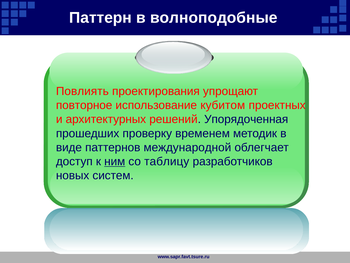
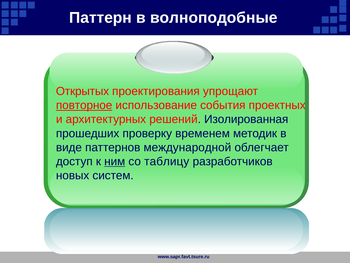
Повлиять: Повлиять -> Открытых (82, 91)
повторное underline: none -> present (84, 105)
кубитом: кубитом -> события (223, 105)
Упорядоченная: Упорядоченная -> Изолированная (246, 119)
